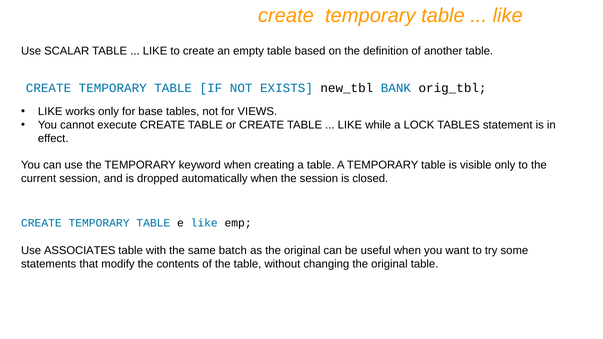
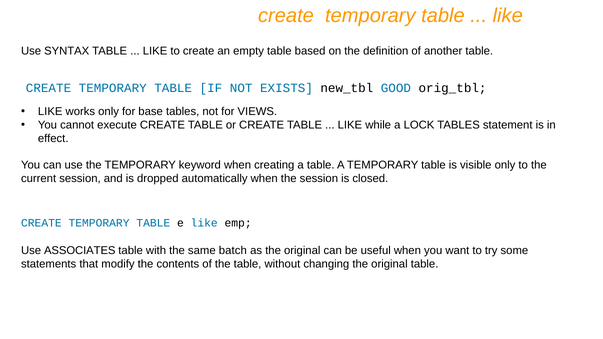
SCALAR: SCALAR -> SYNTAX (67, 51)
BANK: BANK -> GOOD (396, 88)
